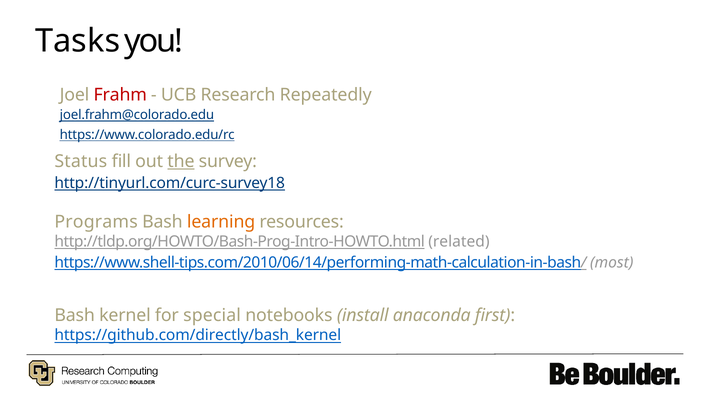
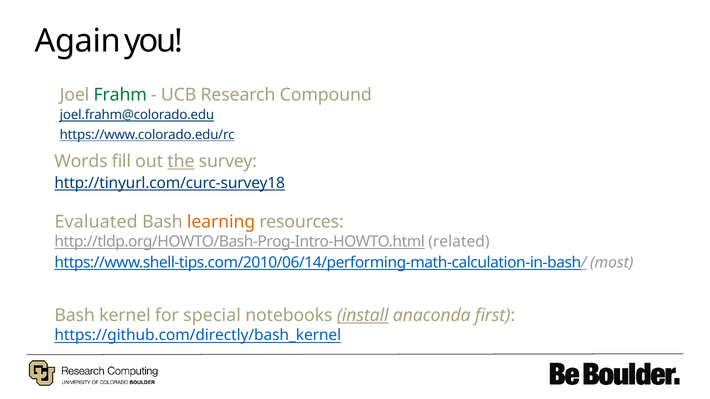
Tasks: Tasks -> Again (78, 41)
Frahm colour: red -> green (120, 95)
Repeatedly: Repeatedly -> Compound (326, 95)
Status: Status -> Words (81, 162)
Programs: Programs -> Evaluated (96, 222)
install underline: none -> present (363, 316)
